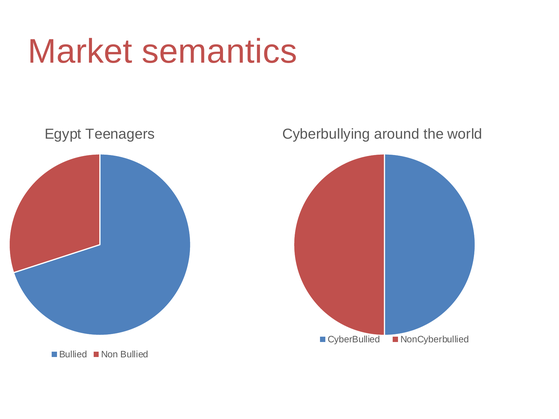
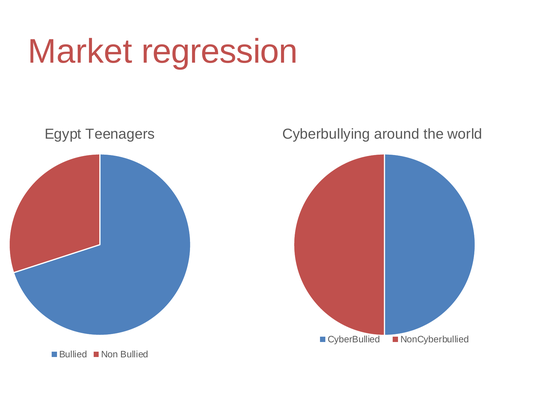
semantics: semantics -> regression (220, 51)
